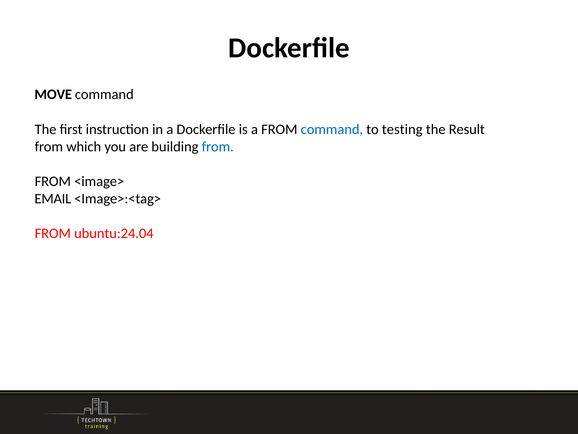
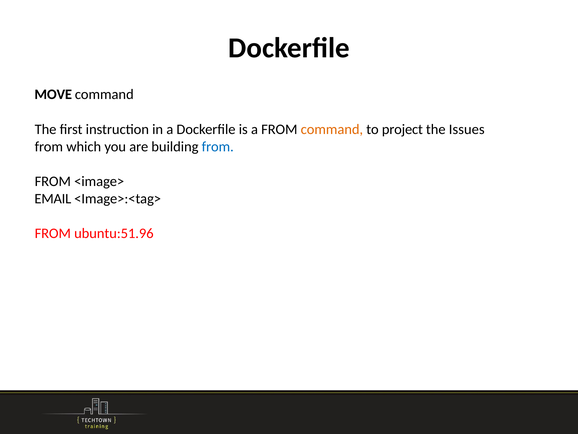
command colour: blue -> orange (332, 129)
testing: testing -> project (402, 129)
Result: Result -> Issues (467, 129)
ubuntu:24.04: ubuntu:24.04 -> ubuntu:51.96 (114, 233)
